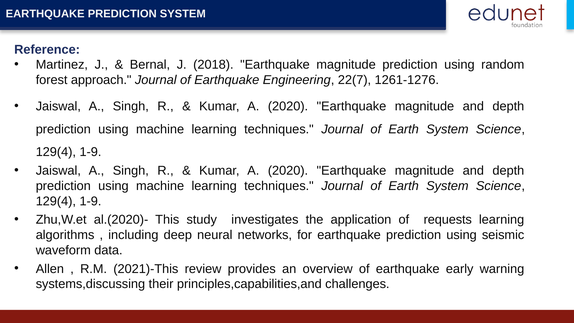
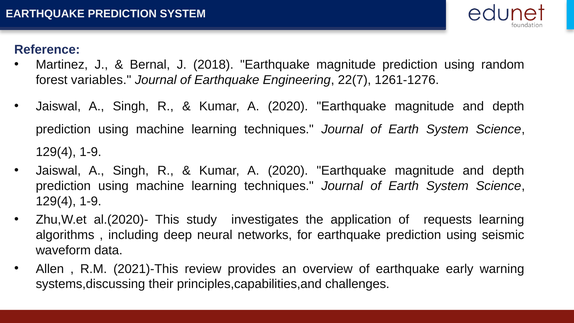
approach: approach -> variables (101, 80)
